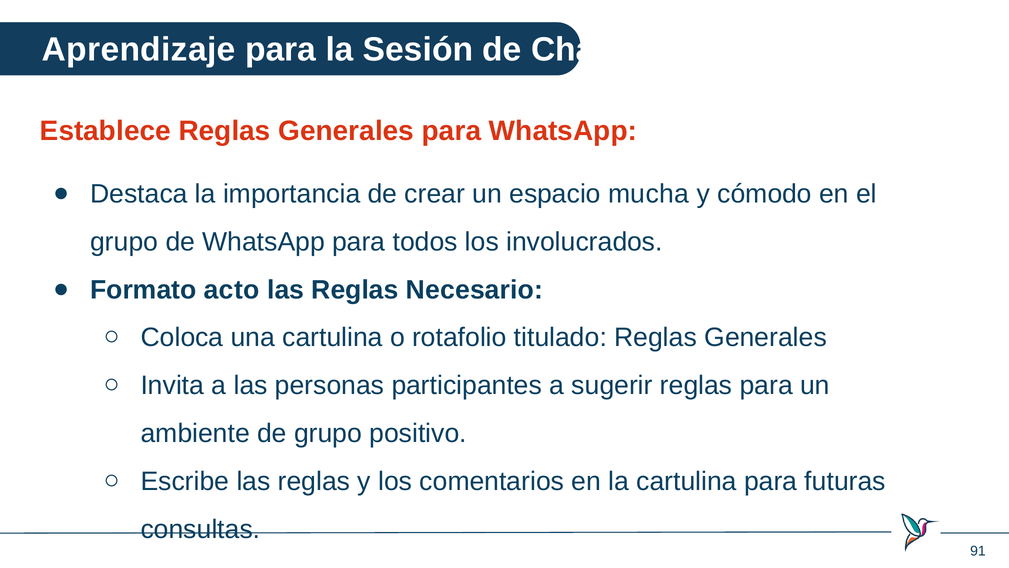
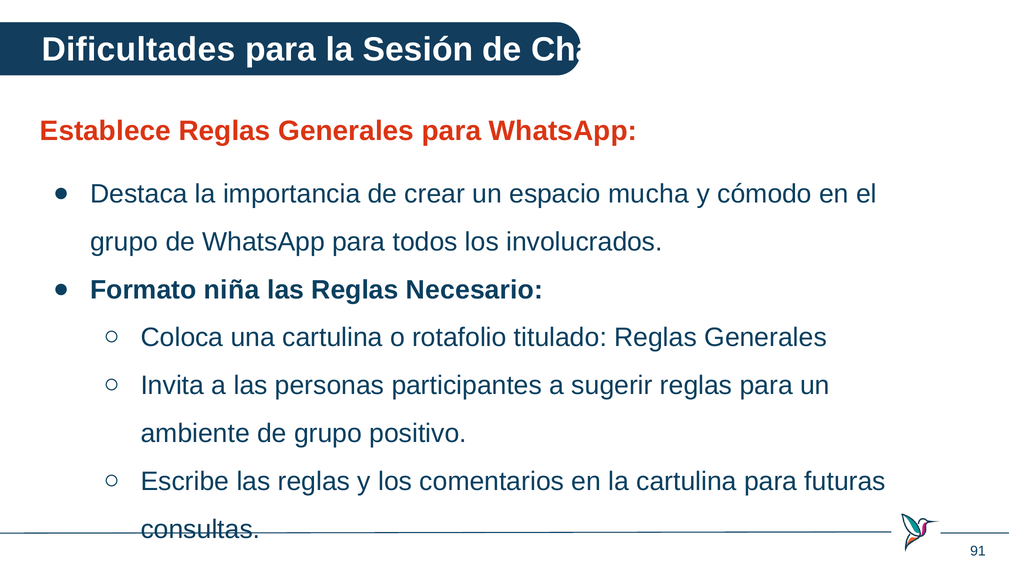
Aprendizaje: Aprendizaje -> Dificultades (139, 49)
acto: acto -> niña (232, 290)
